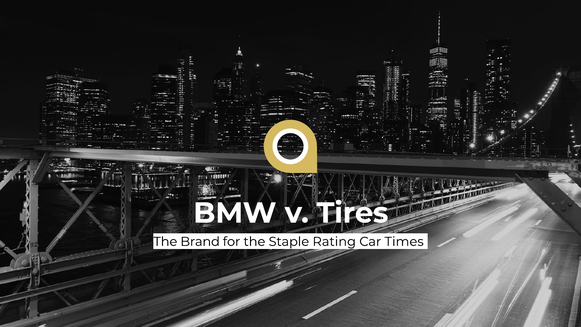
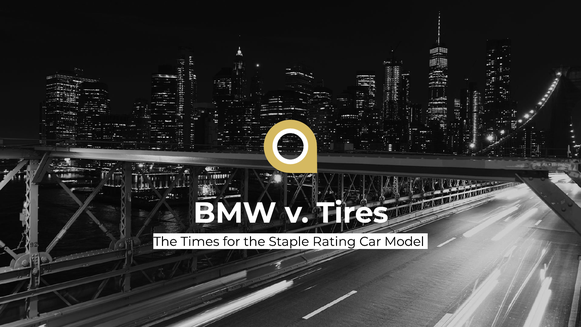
Brand: Brand -> Times (200, 242)
Times: Times -> Model (404, 242)
